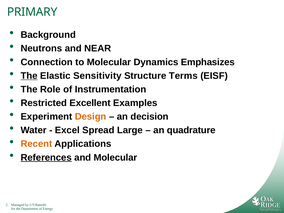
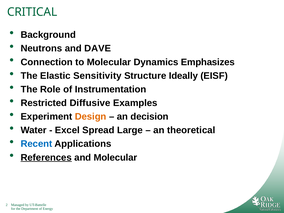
PRIMARY: PRIMARY -> CRITICAL (32, 12)
NEAR: NEAR -> DAVE (98, 48)
The underline: present -> none (29, 76)
Terms: Terms -> Ideally (183, 76)
Excellent: Excellent -> Diffusive (90, 103)
quadrature: quadrature -> theoretical (191, 130)
Recent colour: orange -> blue (36, 144)
